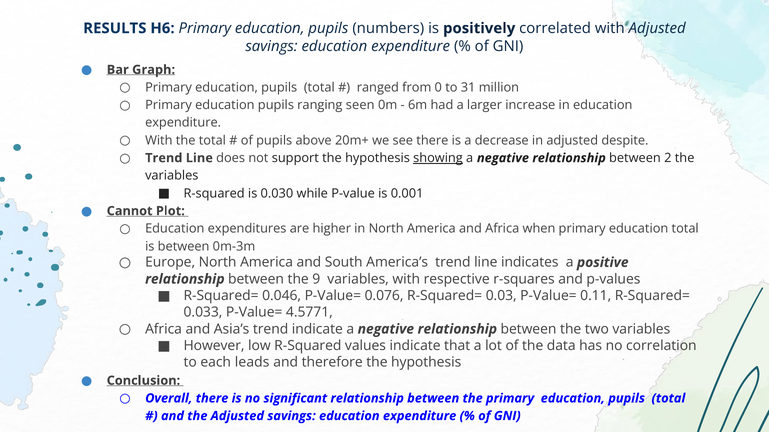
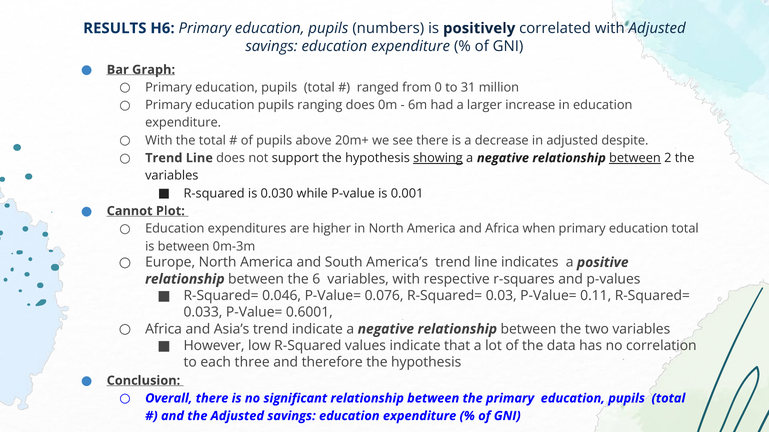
ranging seen: seen -> does (360, 105)
between underline: none -> present (635, 158)
9: 9 -> 6 (316, 279)
4.5771: 4.5771 -> 0.6001 (309, 313)
leads: leads -> three (252, 363)
